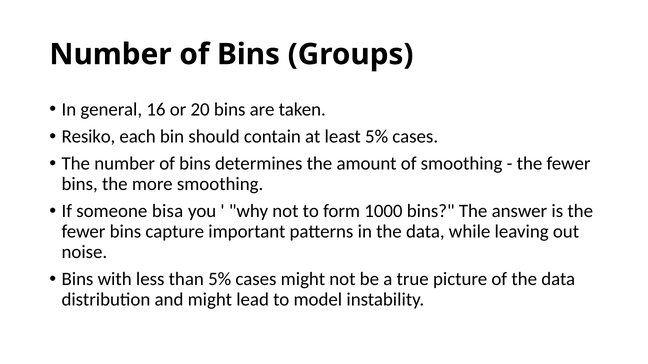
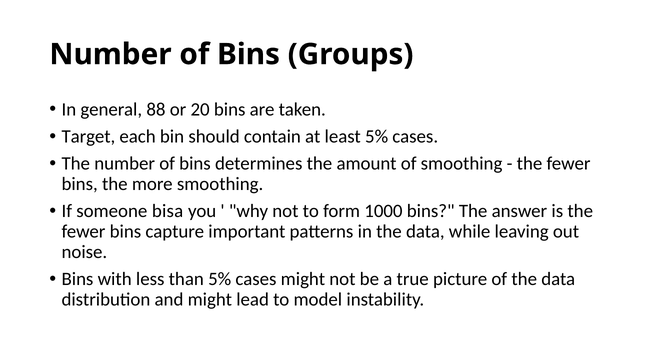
16: 16 -> 88 (156, 110)
Resiko: Resiko -> Target (88, 137)
